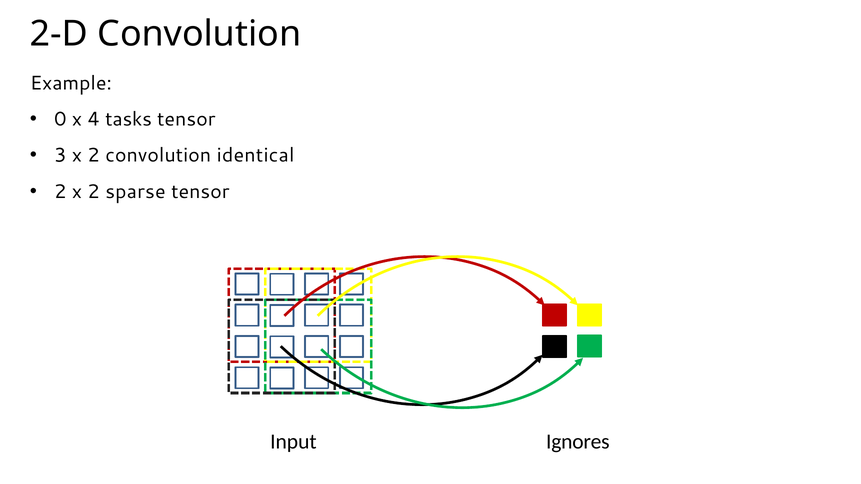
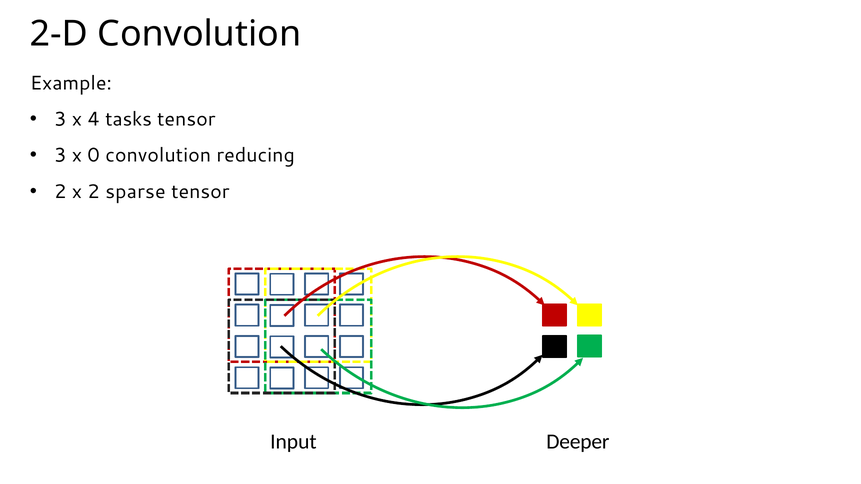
0: 0 -> 3 (60, 119)
3 x 2: 2 -> 0 (94, 156)
identical: identical -> reducing (256, 156)
Ignores: Ignores -> Deeper (578, 442)
